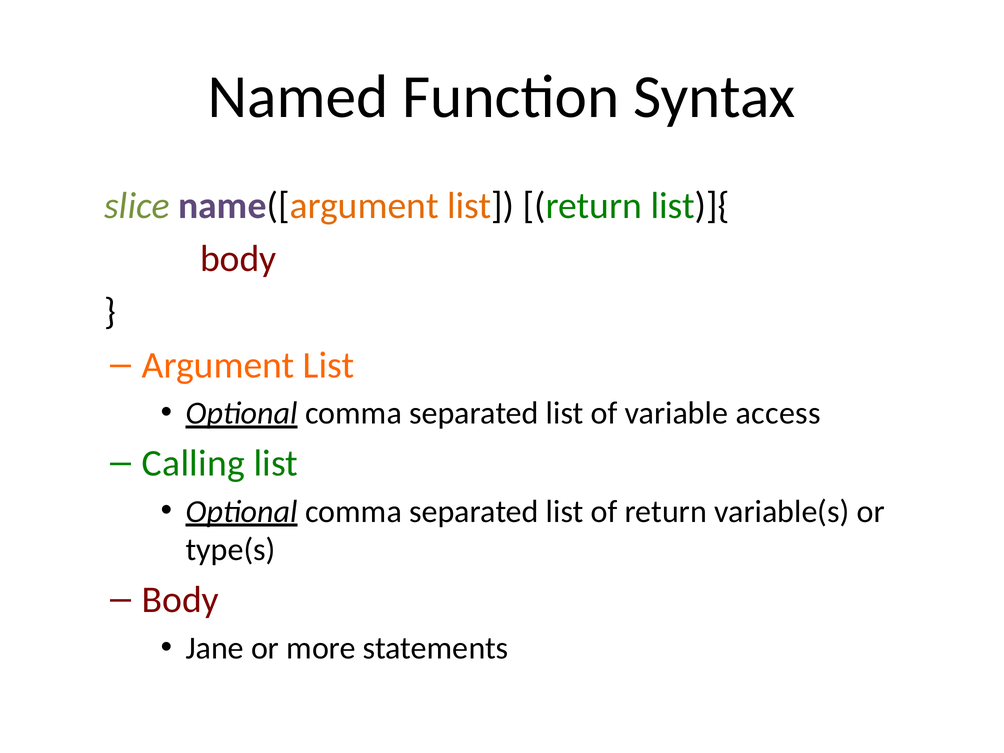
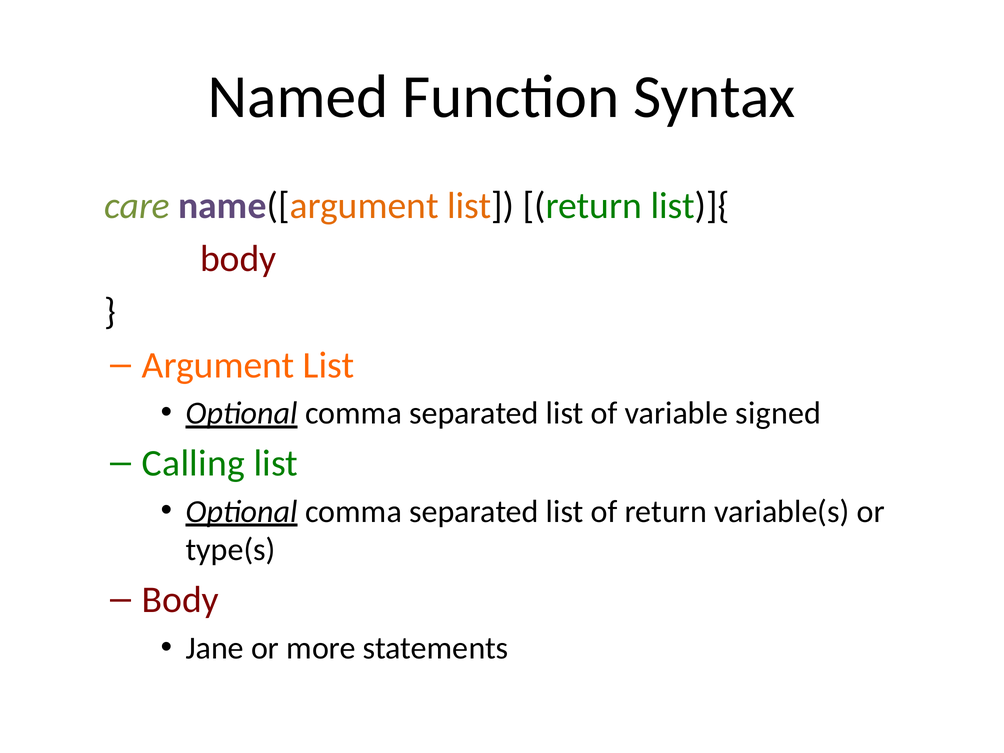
slice: slice -> care (137, 206)
access: access -> signed (778, 413)
